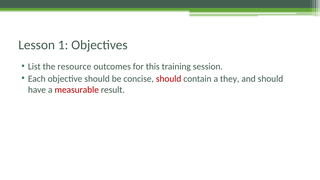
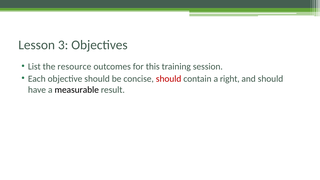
1: 1 -> 3 (63, 45)
they: they -> right (230, 79)
measurable colour: red -> black (77, 90)
